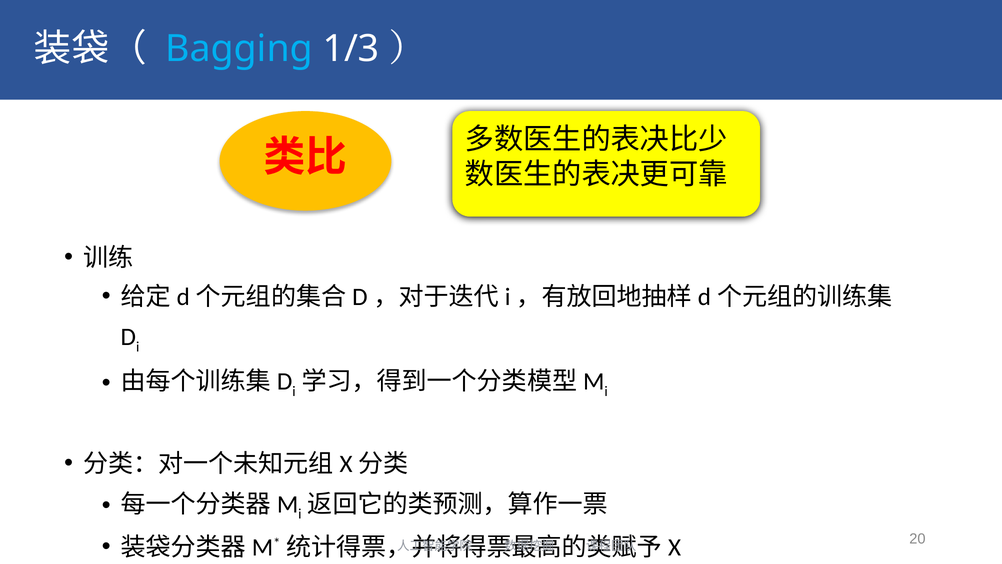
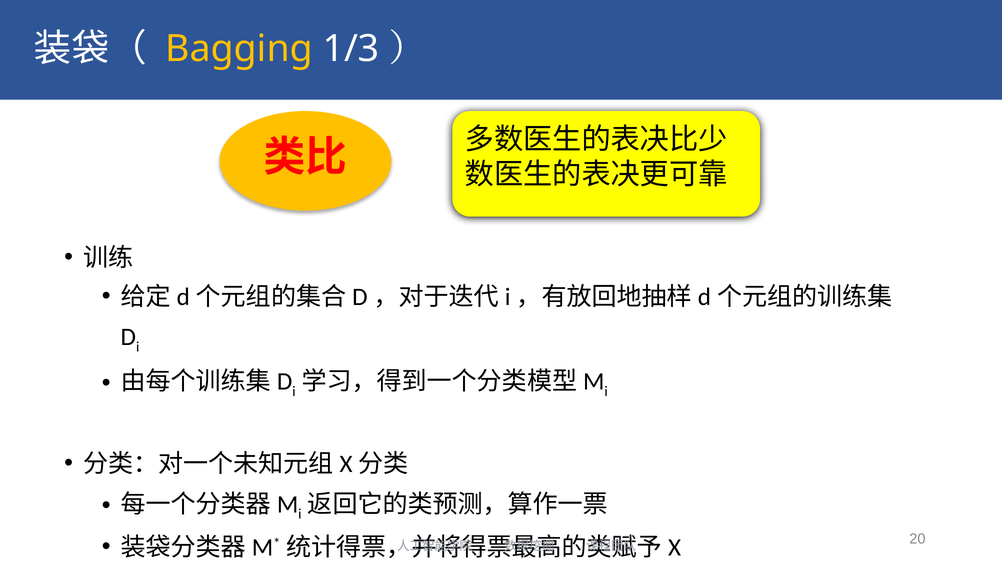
Bagging colour: light blue -> yellow (239, 49)
